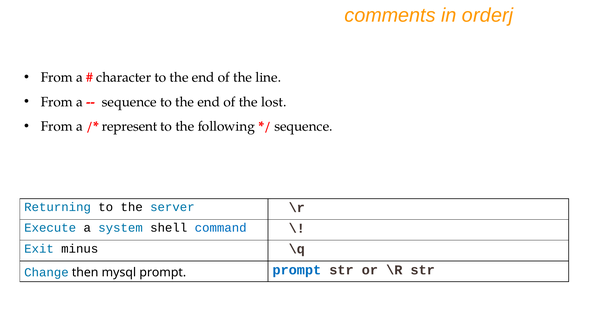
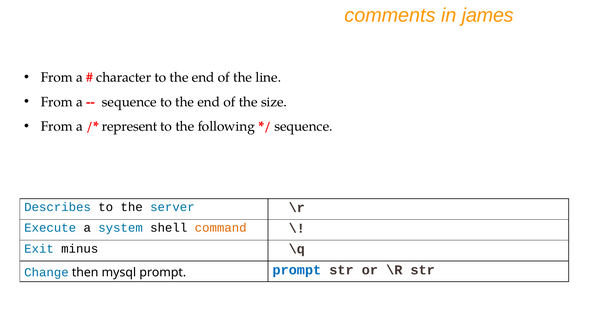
orderj: orderj -> james (488, 15)
lost: lost -> size (274, 102)
Returning: Returning -> Describes (58, 207)
command colour: blue -> orange (221, 228)
